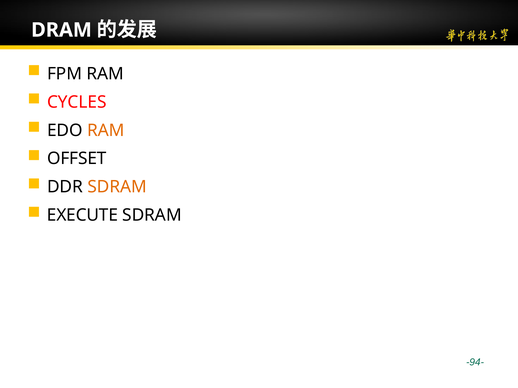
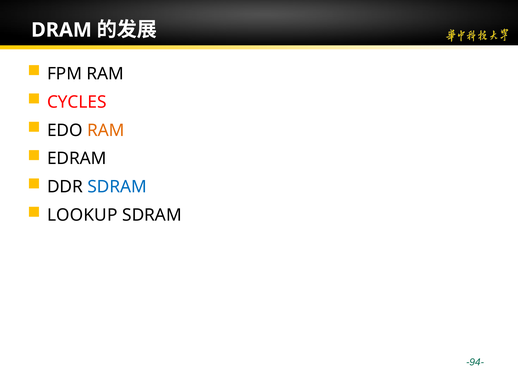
OFFSET: OFFSET -> EDRAM (77, 159)
SDRAM colour: orange -> blue (117, 187)
EXECUTE: EXECUTE -> LOOKUP (82, 215)
